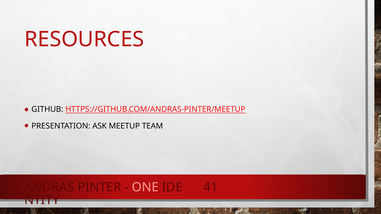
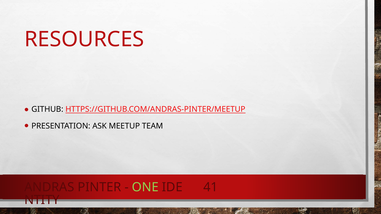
ONE colour: pink -> light green (145, 188)
